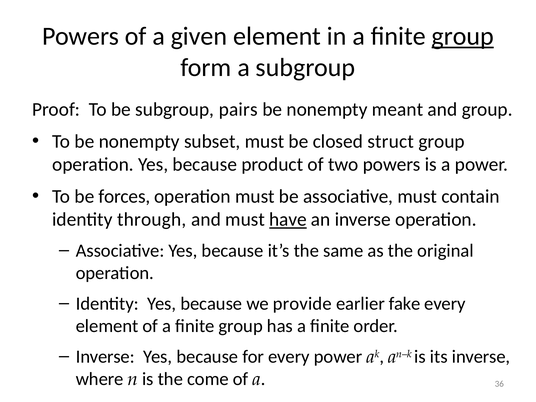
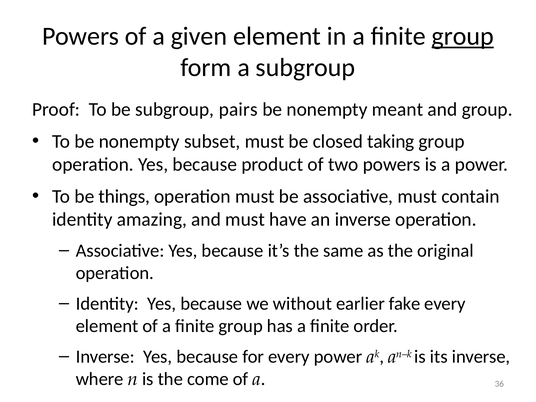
struct: struct -> taking (391, 141)
forces: forces -> things (124, 196)
through: through -> amazing (152, 220)
have underline: present -> none (288, 220)
provide: provide -> without (302, 304)
